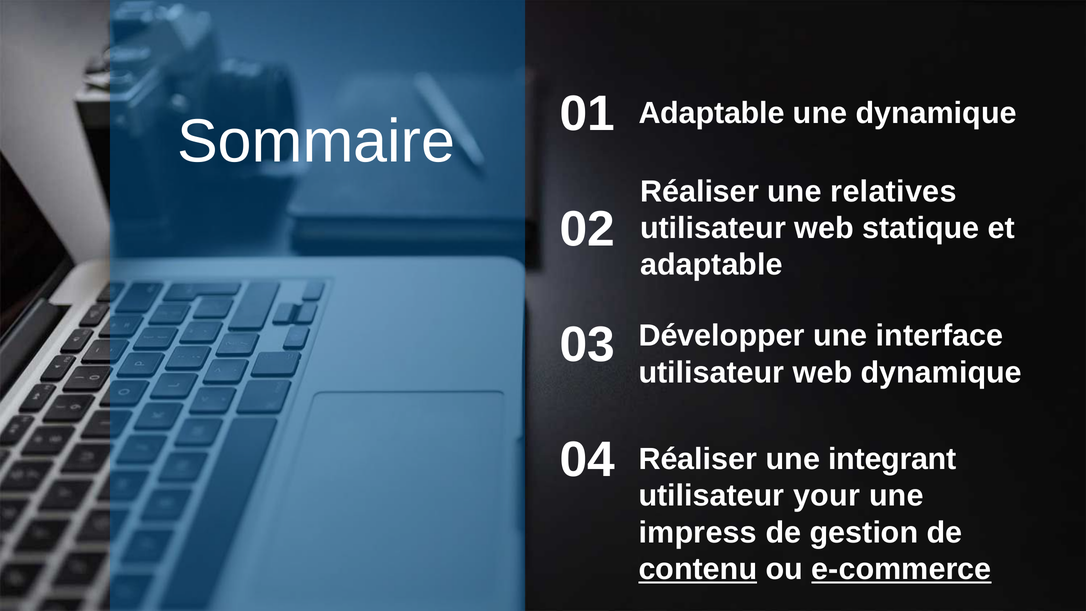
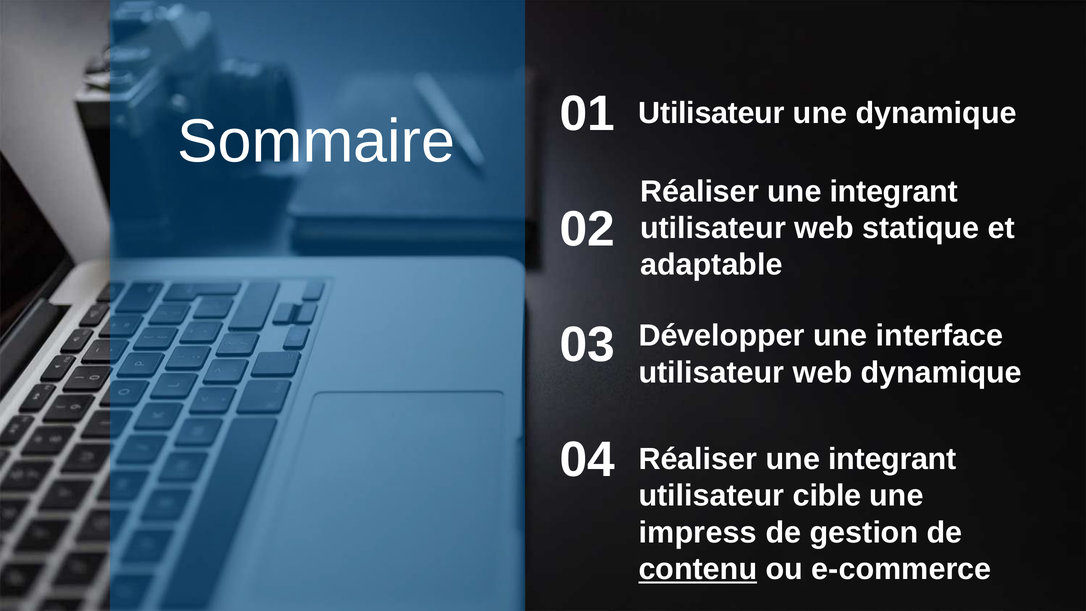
Adaptable: Adaptable -> Utilisateur (712, 113)
relatives: relatives -> integrant (894, 191)
your: your -> cible (827, 496)
e-commerce underline: present -> none (901, 569)
